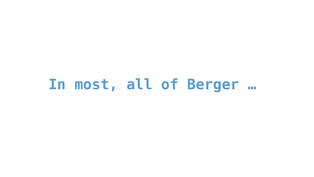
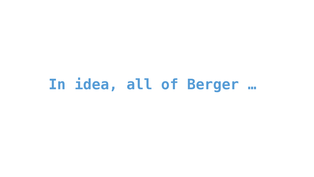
most: most -> idea (96, 84)
